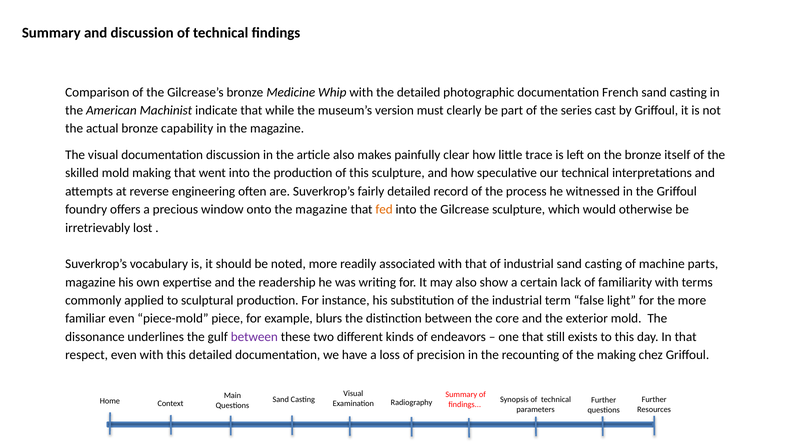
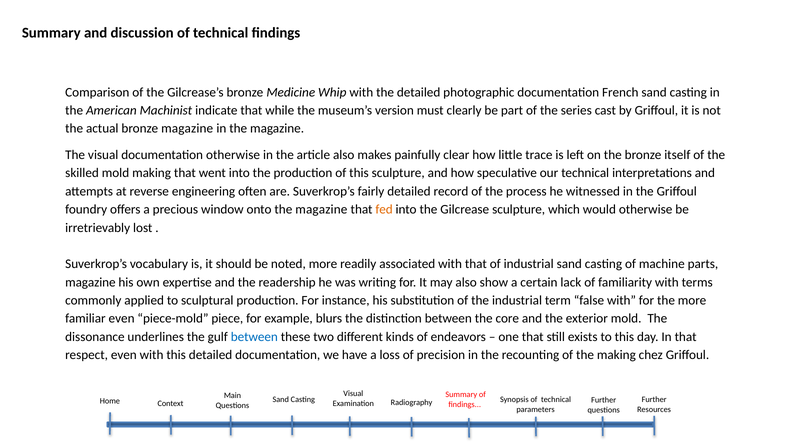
bronze capability: capability -> magazine (187, 129)
documentation discussion: discussion -> otherwise (233, 155)
false light: light -> with (621, 301)
between colour: purple -> blue (254, 337)
